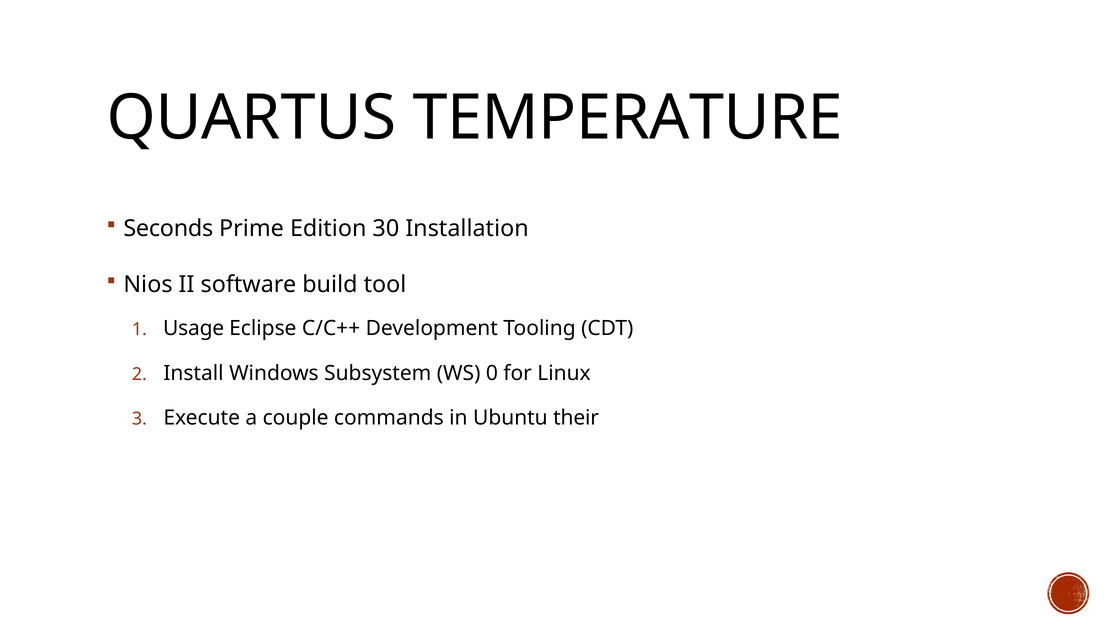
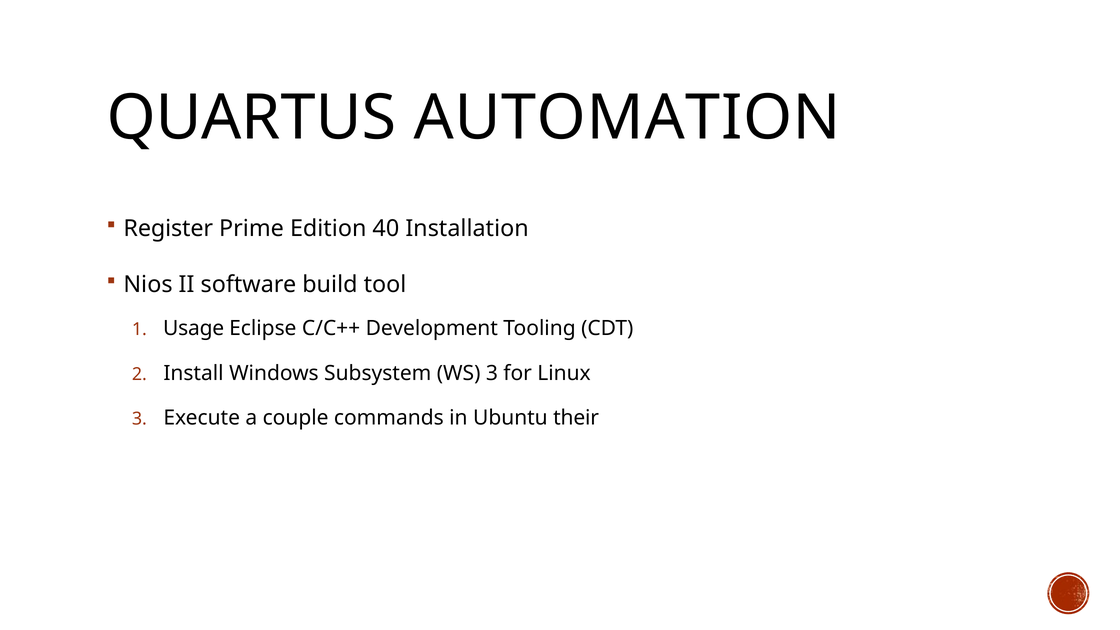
TEMPERATURE: TEMPERATURE -> AUTOMATION (627, 118)
Seconds: Seconds -> Register (168, 229)
30: 30 -> 40 (386, 229)
WS 0: 0 -> 3 (492, 373)
